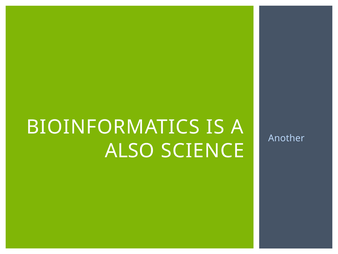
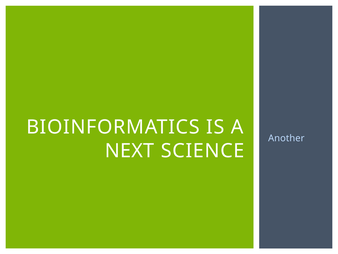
ALSO: ALSO -> NEXT (130, 151)
